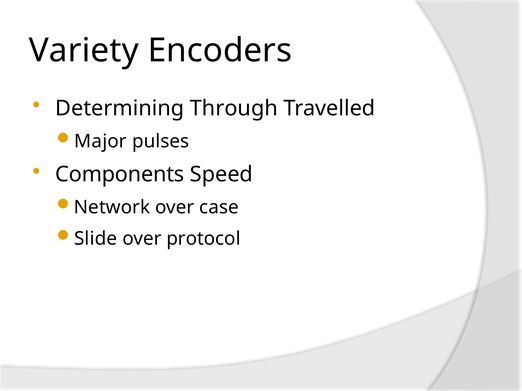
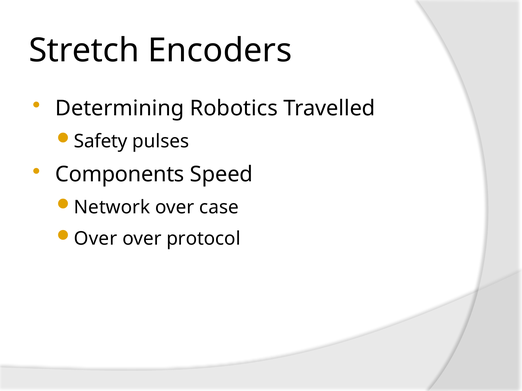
Variety: Variety -> Stretch (84, 51)
Through: Through -> Robotics (234, 109)
Major: Major -> Safety (101, 141)
Slide: Slide -> Over (96, 239)
